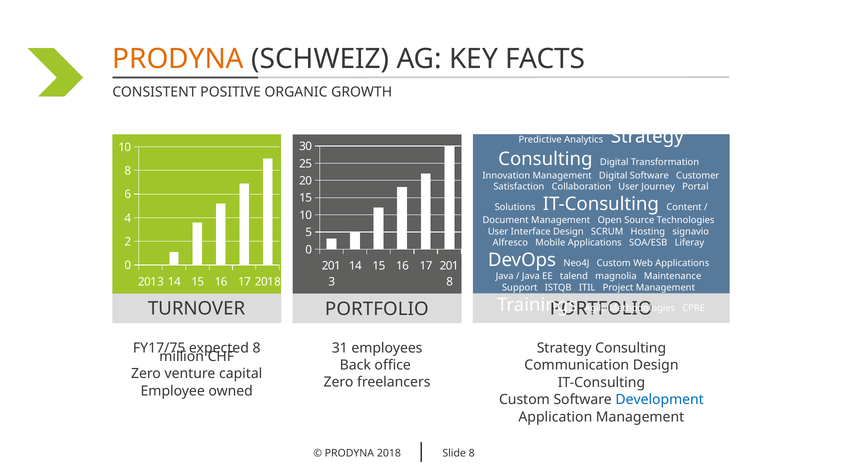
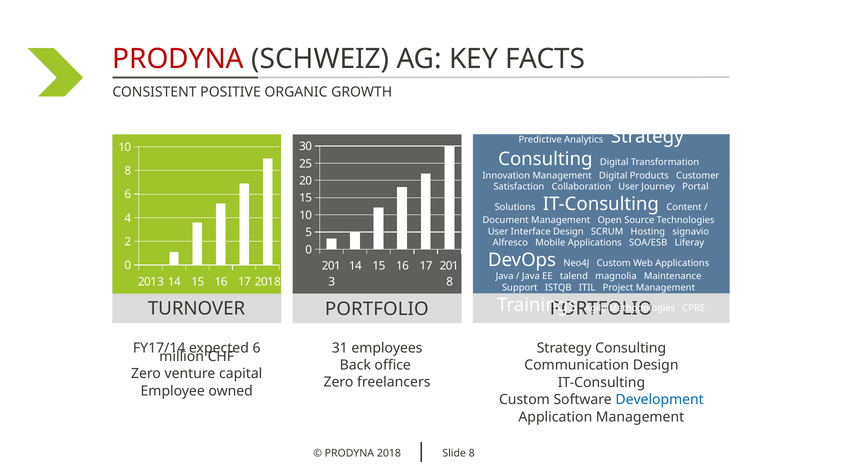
PRODYNA colour: orange -> red (178, 59)
Digital Software: Software -> Products (649, 175)
FY17/75: FY17/75 -> FY17/14 (159, 348)
8: 8 -> 6 (257, 348)
